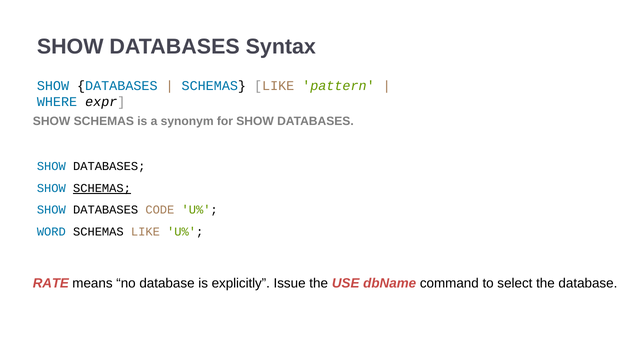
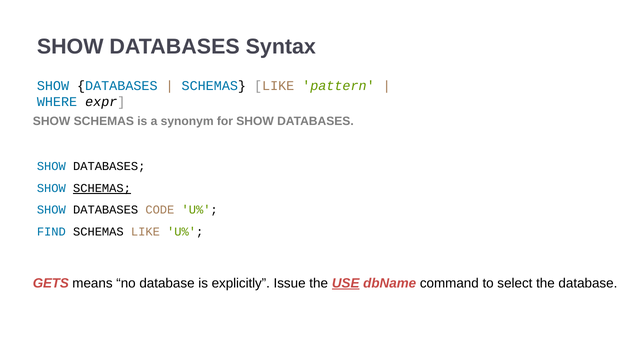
WORD: WORD -> FIND (51, 231)
RATE: RATE -> GETS (51, 283)
USE underline: none -> present (346, 283)
